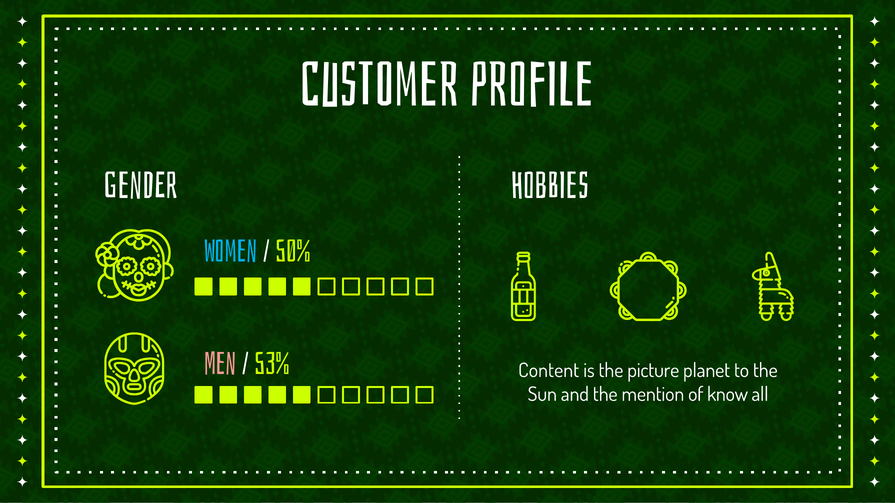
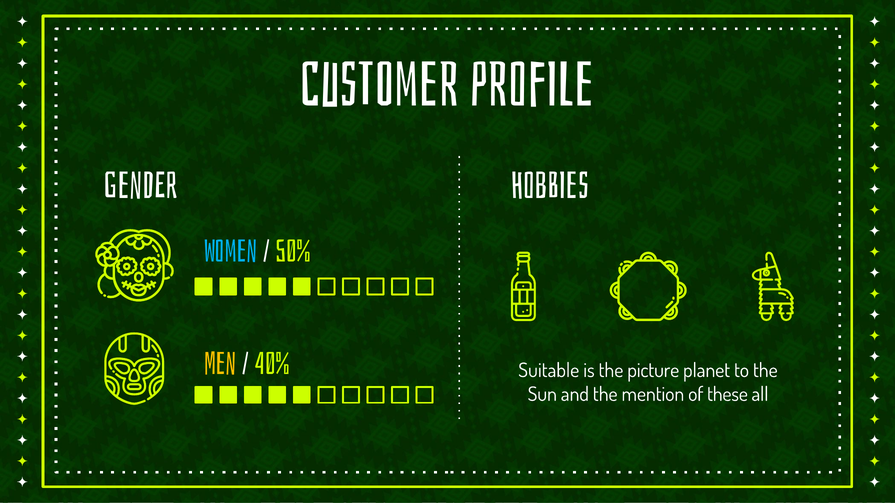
Men colour: pink -> yellow (220, 365)
53%: 53% -> 40% (272, 365)
Content: Content -> Suitable (549, 371)
know: know -> these (728, 395)
